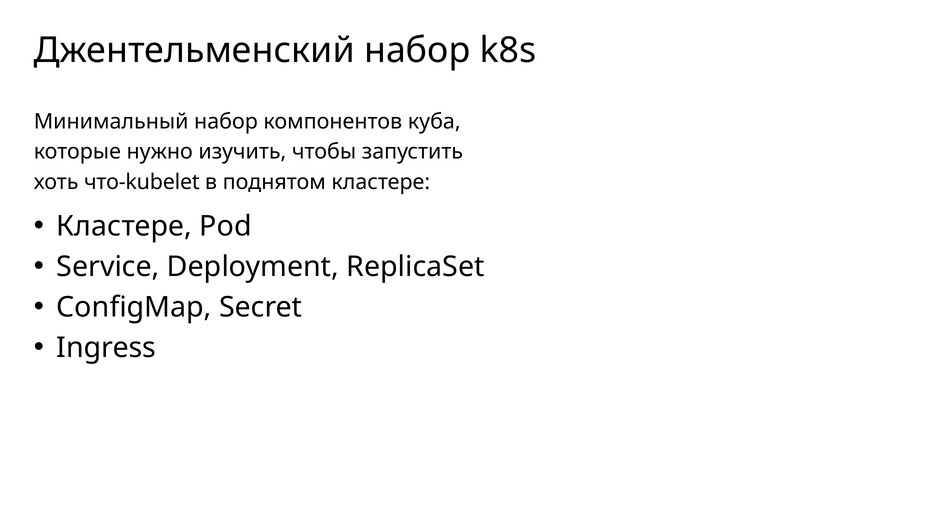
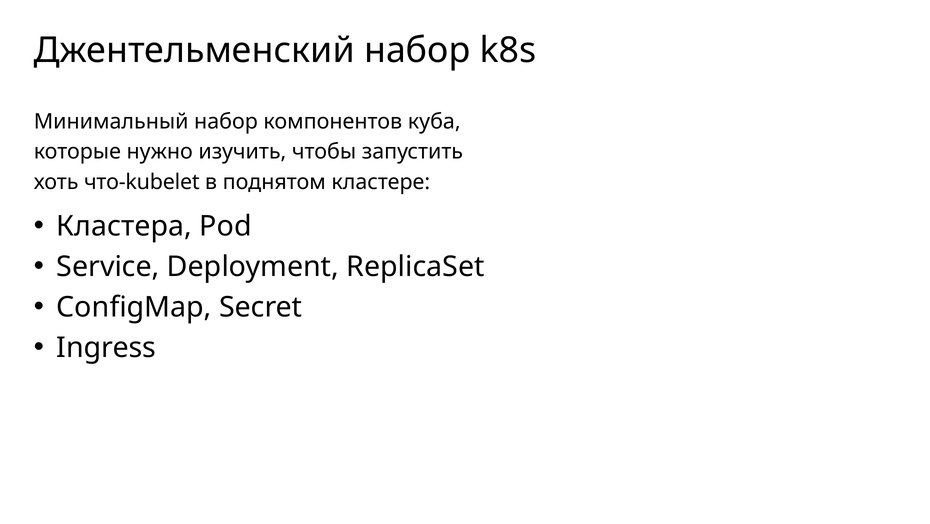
Кластере: Кластере -> Кластера (124, 226)
